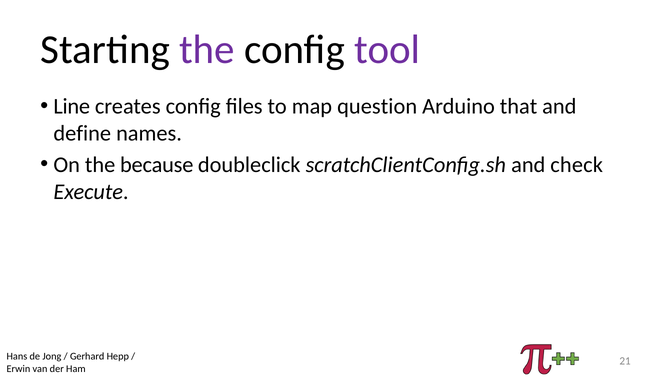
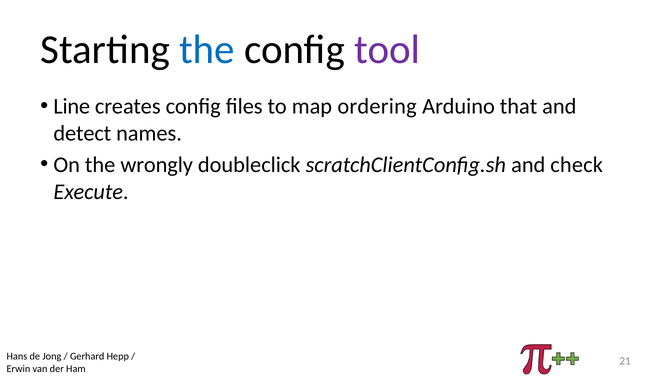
the colour: purple -> blue (207, 49)
question: question -> ordering (377, 106)
define: define -> detect (82, 133)
because: because -> wrongly (157, 165)
